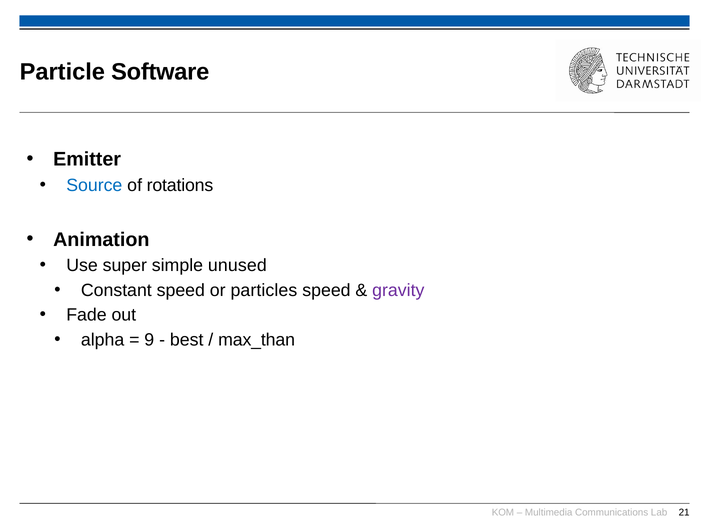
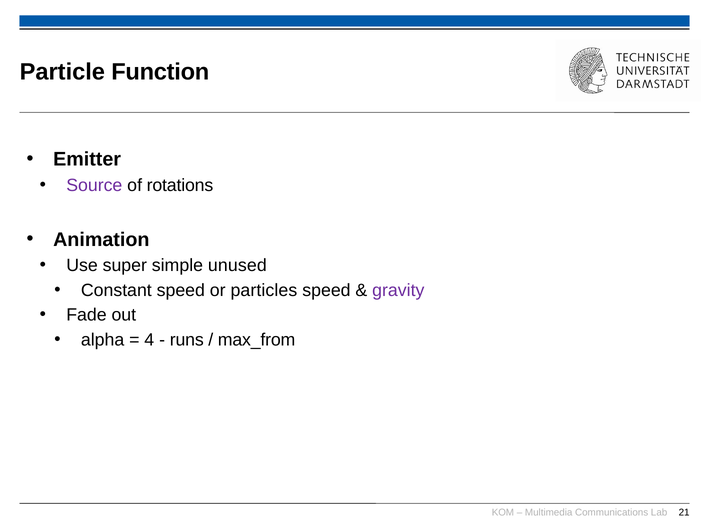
Software: Software -> Function (160, 72)
Source colour: blue -> purple (94, 185)
9: 9 -> 4 (149, 340)
best: best -> runs (187, 340)
max_than: max_than -> max_from (257, 340)
